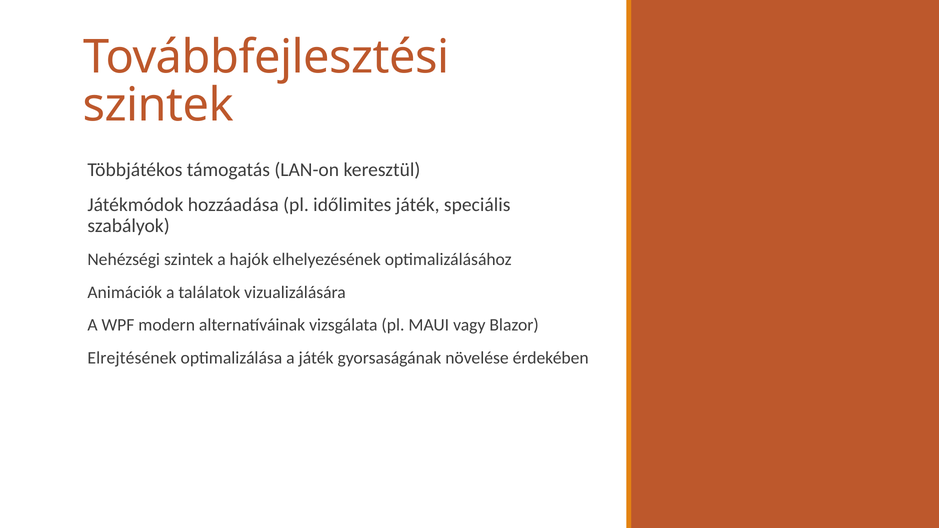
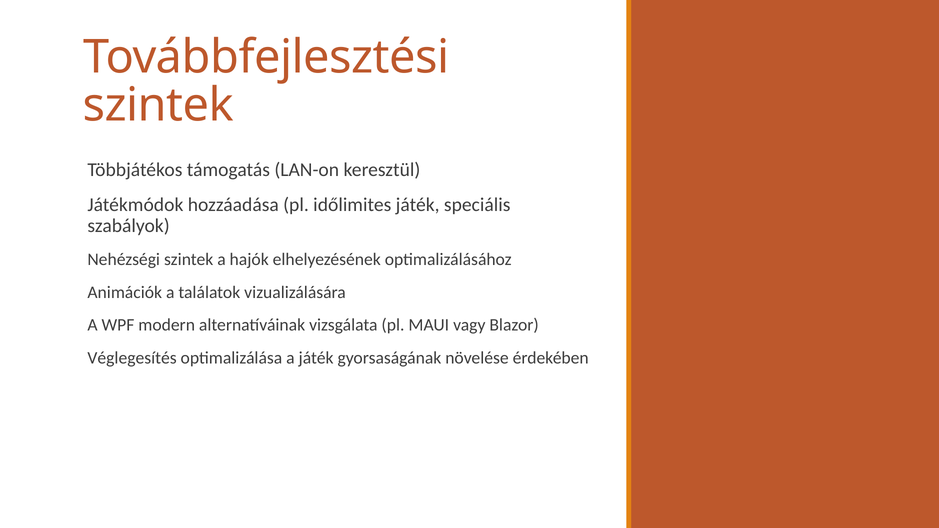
Elrejtésének: Elrejtésének -> Véglegesítés (132, 358)
